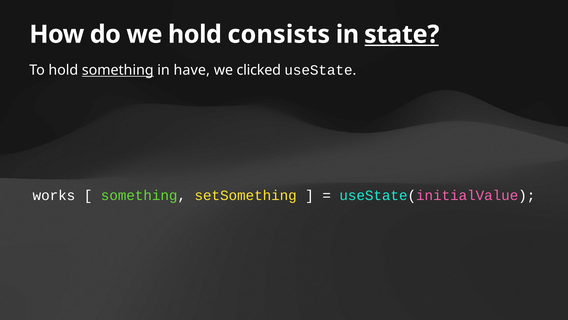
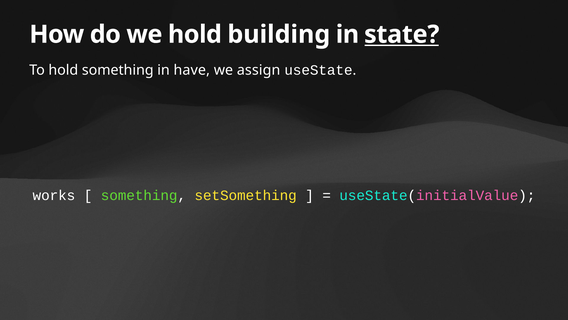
consists: consists -> building (279, 34)
something underline: present -> none (118, 70)
clicked: clicked -> assign (259, 70)
